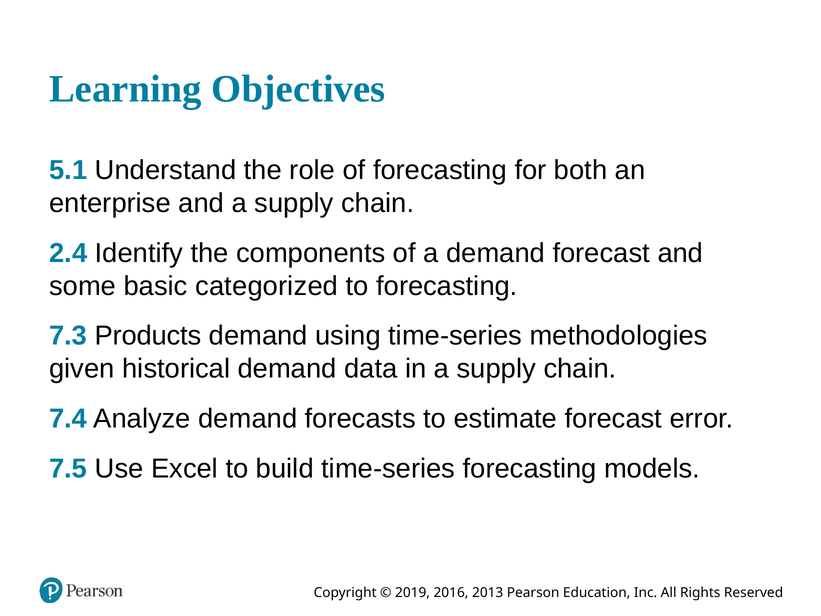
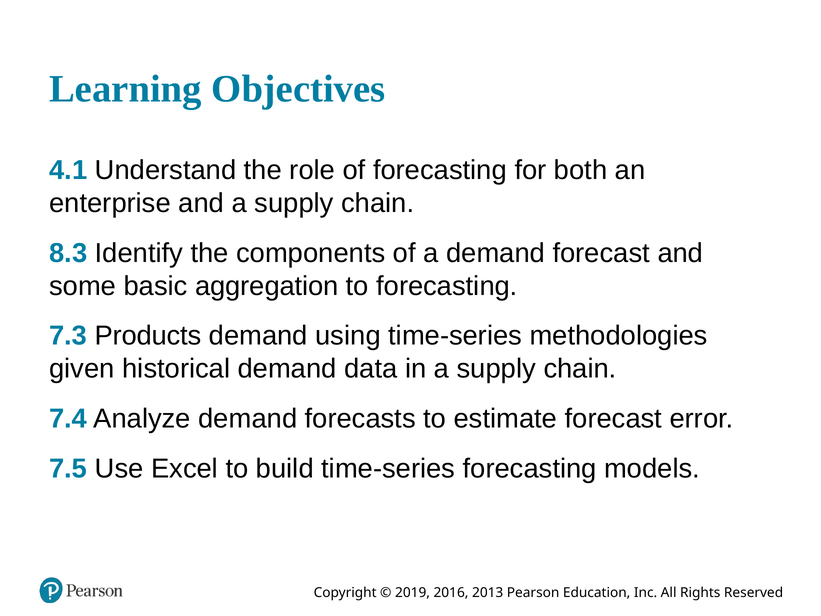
5.1: 5.1 -> 4.1 (68, 170)
2.4: 2.4 -> 8.3 (68, 253)
categorized: categorized -> aggregation (267, 286)
